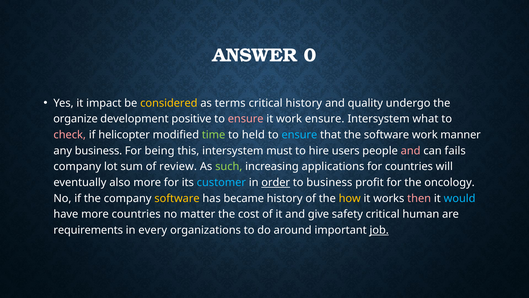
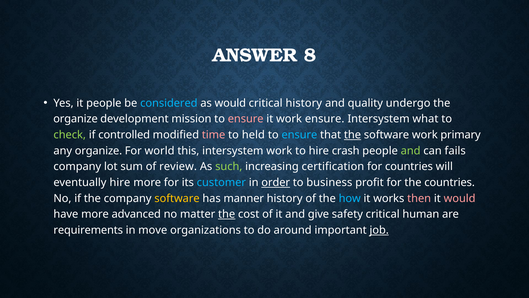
0: 0 -> 8 (310, 55)
it impact: impact -> people (104, 103)
considered colour: yellow -> light blue (169, 103)
as terms: terms -> would (230, 103)
positive: positive -> mission (191, 119)
check colour: pink -> light green (70, 135)
helicopter: helicopter -> controlled (124, 135)
time colour: light green -> pink (214, 135)
the underline: none -> present (352, 135)
manner: manner -> primary (461, 135)
any business: business -> organize (98, 151)
being: being -> world (160, 151)
intersystem must: must -> work (279, 151)
users: users -> crash (346, 151)
and colour: pink -> light green (411, 151)
applications: applications -> certification (333, 166)
eventually also: also -> hire (120, 182)
the oncology: oncology -> countries (450, 182)
became: became -> manner (244, 198)
how colour: yellow -> light blue (350, 198)
would colour: light blue -> pink (460, 198)
more countries: countries -> advanced (136, 214)
the underline: none -> present (227, 214)
every: every -> move (153, 230)
